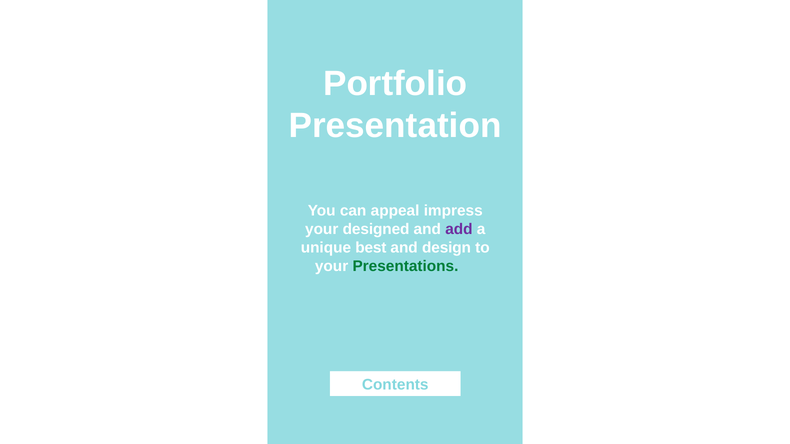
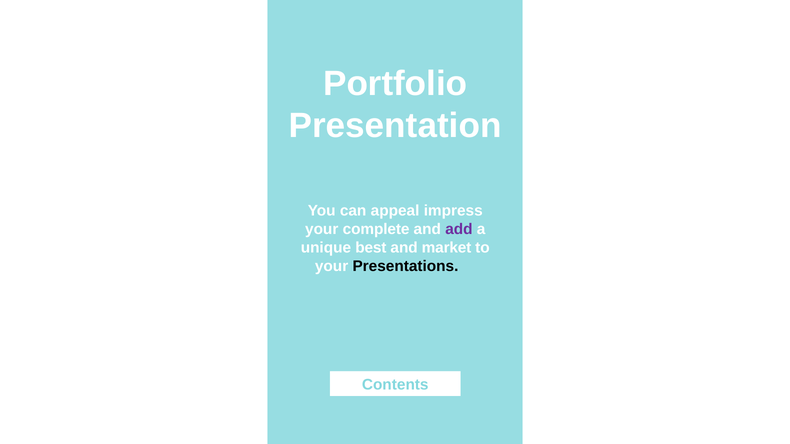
designed: designed -> complete (376, 229)
design: design -> market (447, 248)
Presentations colour: green -> black (405, 266)
